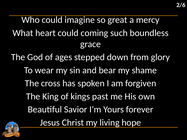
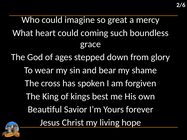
past: past -> best (100, 97)
